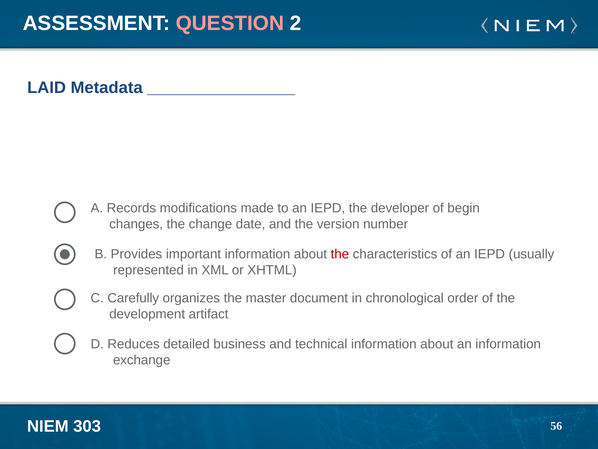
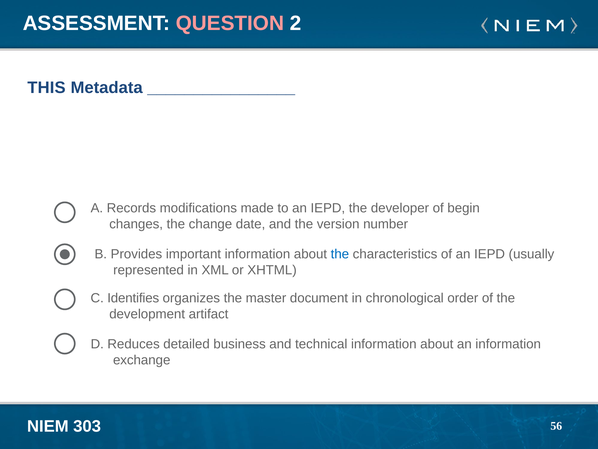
LAID: LAID -> THIS (46, 88)
the colour: red -> blue (340, 254)
Carefully: Carefully -> Identifies (133, 298)
